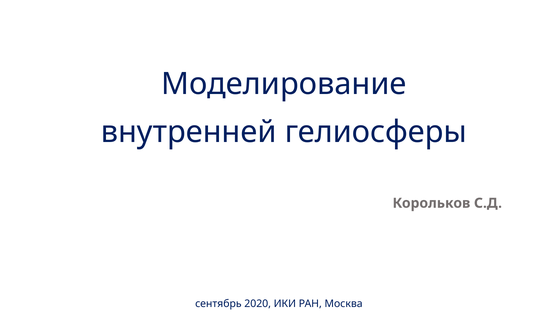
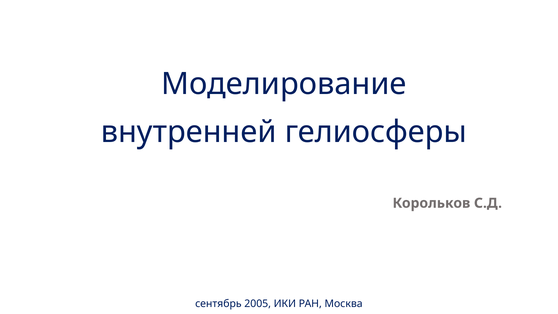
2020: 2020 -> 2005 (258, 304)
